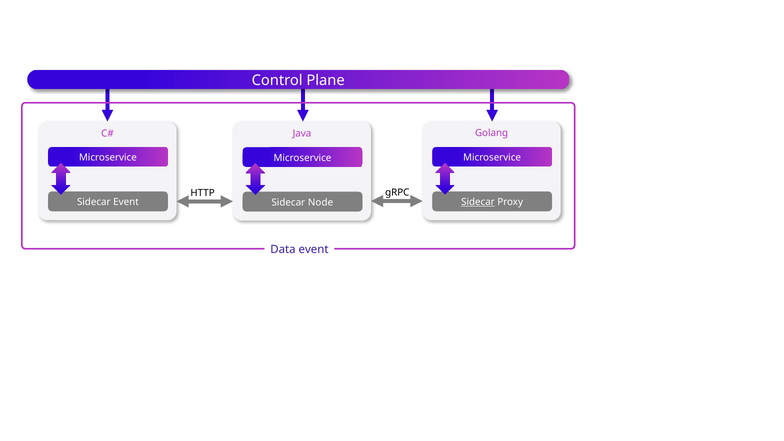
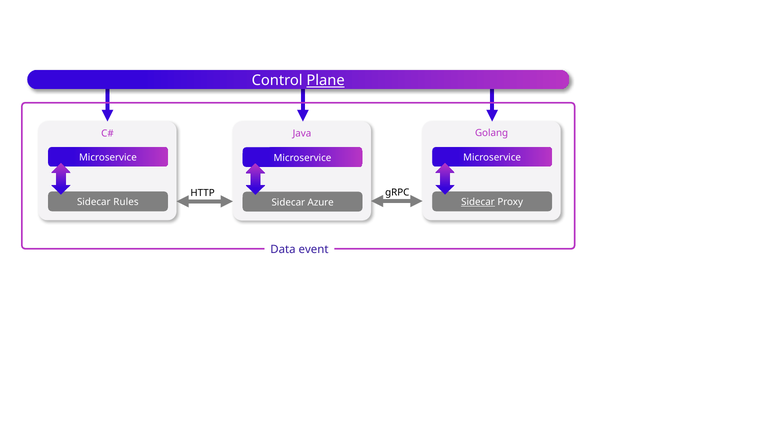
Plane underline: none -> present (326, 81)
Sidecar Event: Event -> Rules (126, 202)
Node: Node -> Azure (321, 202)
